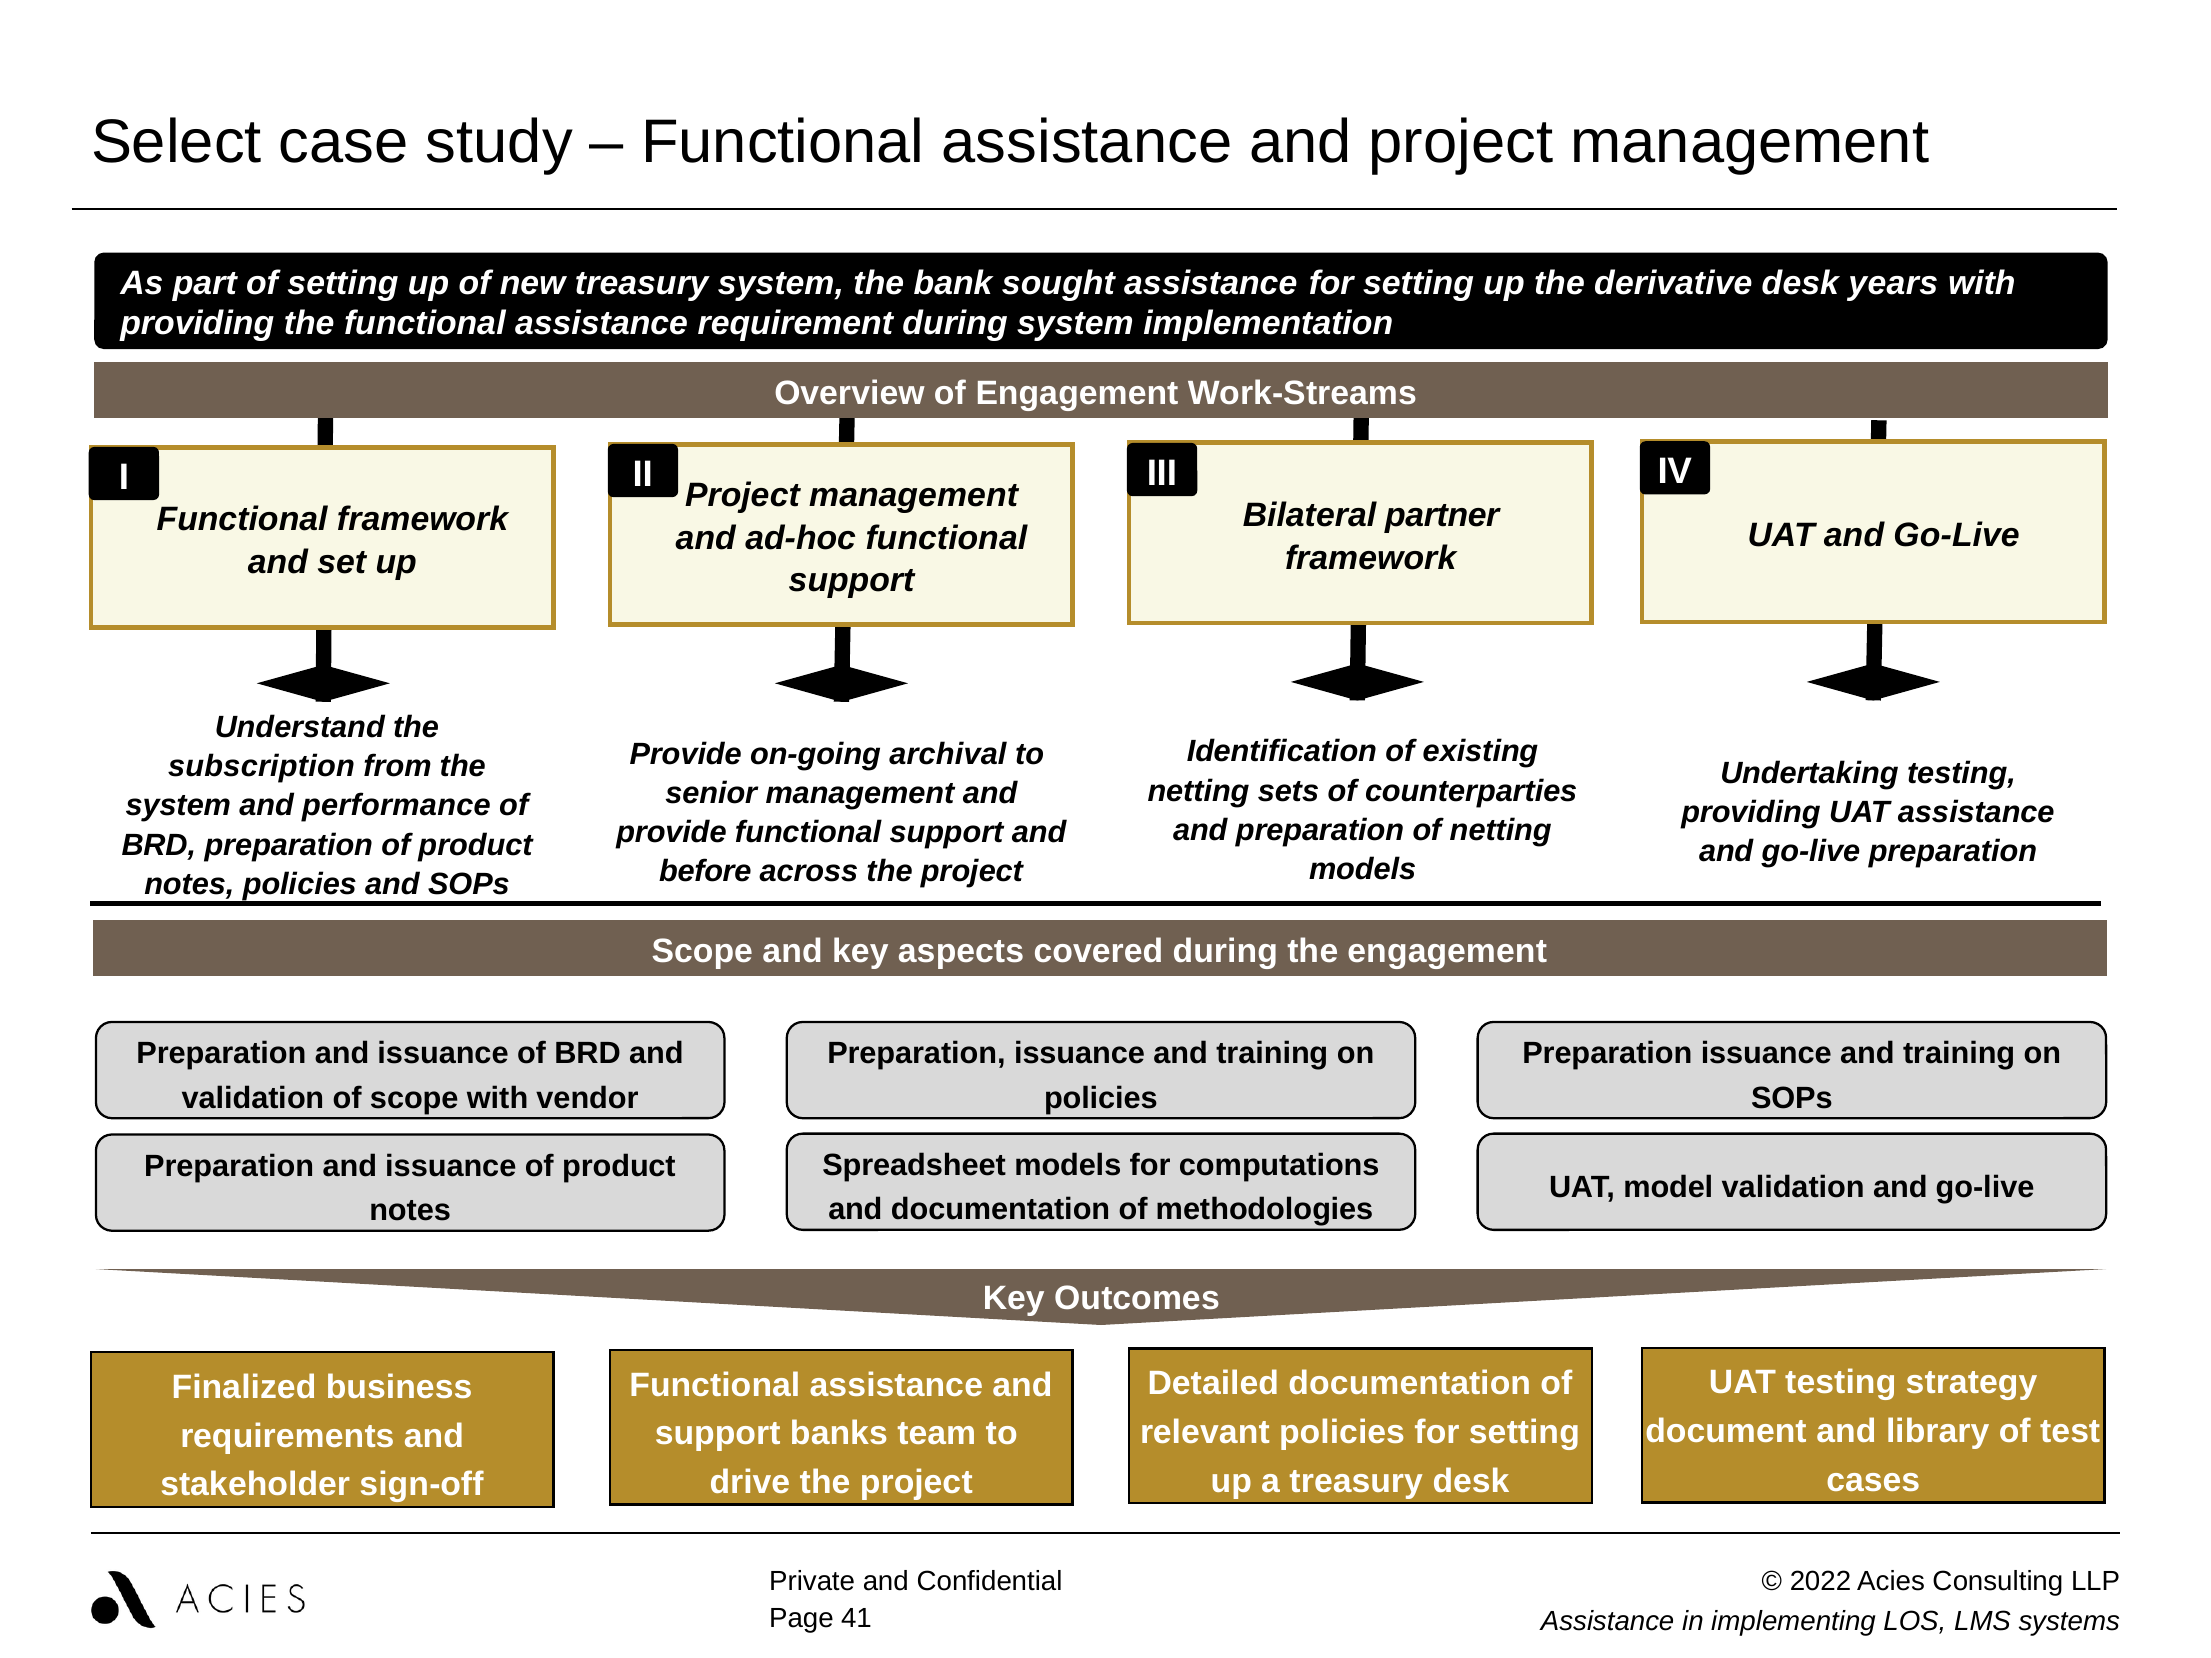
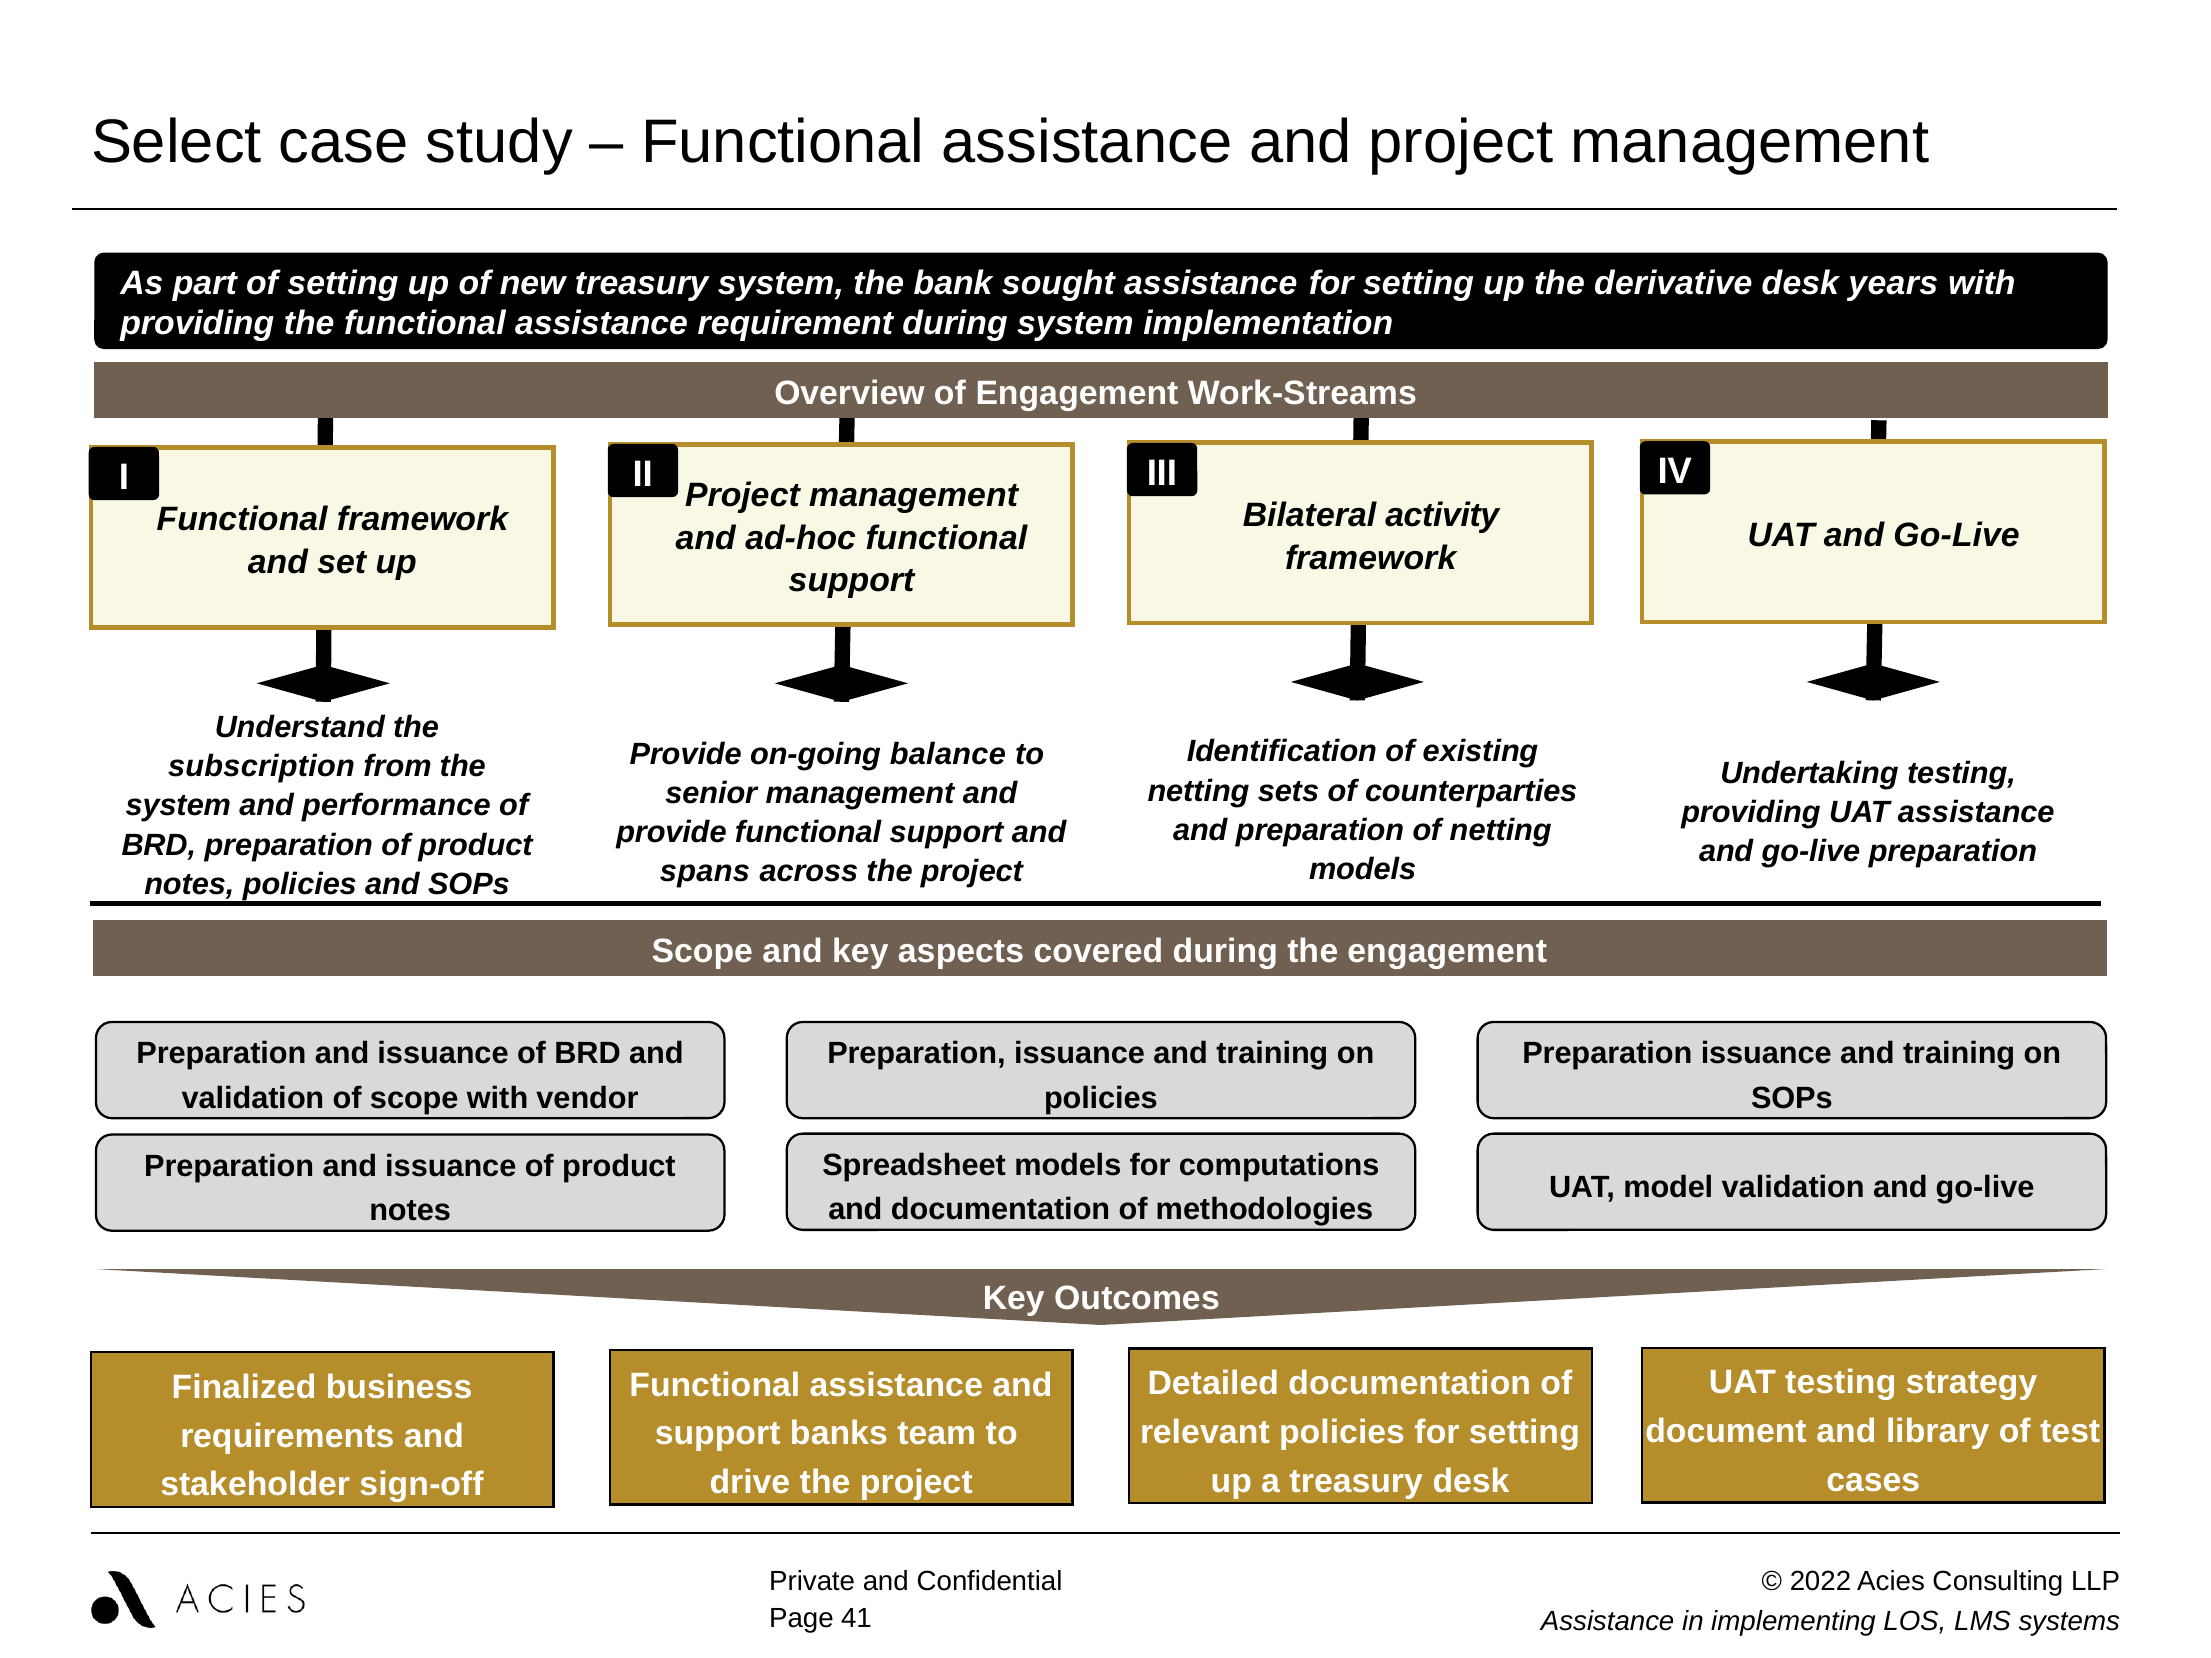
partner: partner -> activity (1442, 515)
archival: archival -> balance (948, 755)
before: before -> spans (705, 872)
